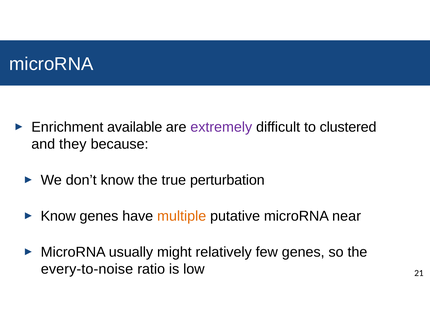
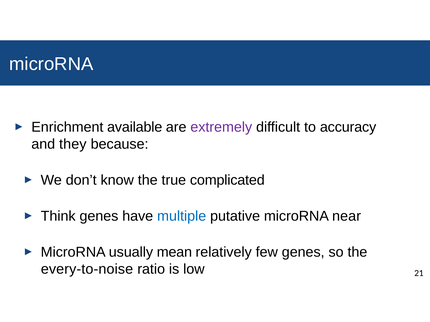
clustered: clustered -> accuracy (348, 127)
perturbation: perturbation -> complicated (227, 180)
Know: Know -> Think (58, 217)
multiple colour: orange -> blue (182, 217)
might: might -> mean (174, 253)
